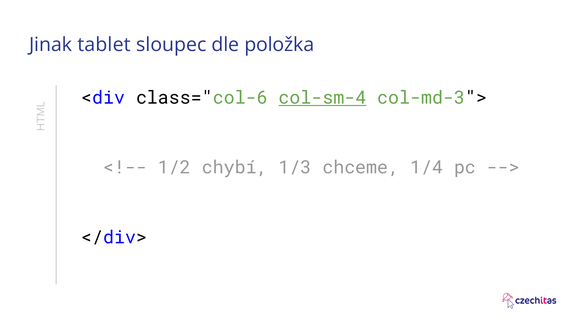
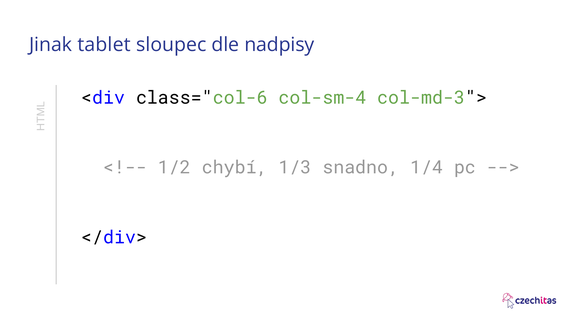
položka: položka -> nadpisy (279, 45)
col-sm-4 underline: present -> none (322, 98)
chceme: chceme -> snadno (361, 168)
